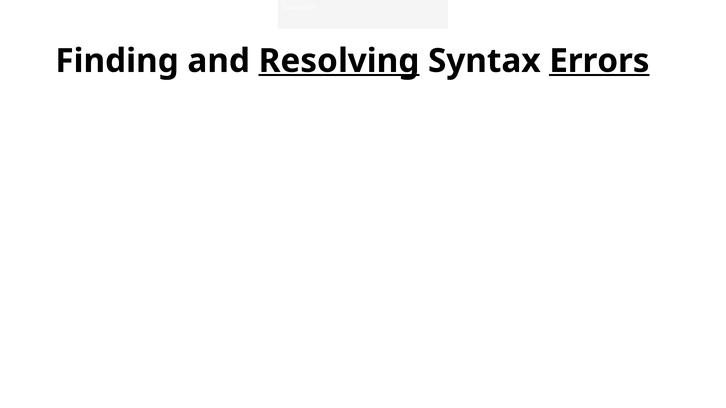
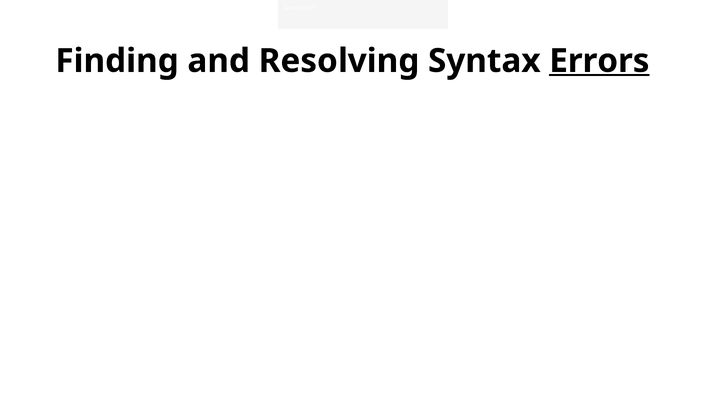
Resolving underline: present -> none (339, 61)
